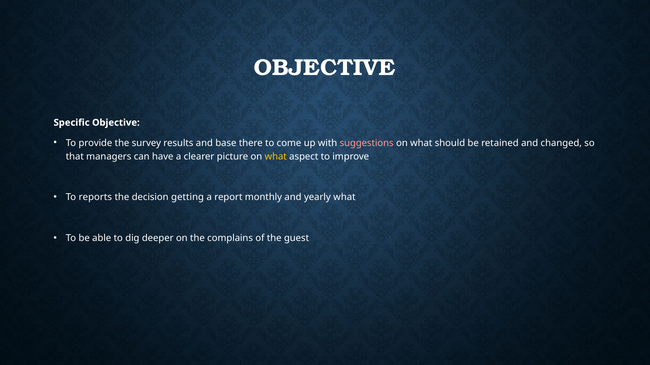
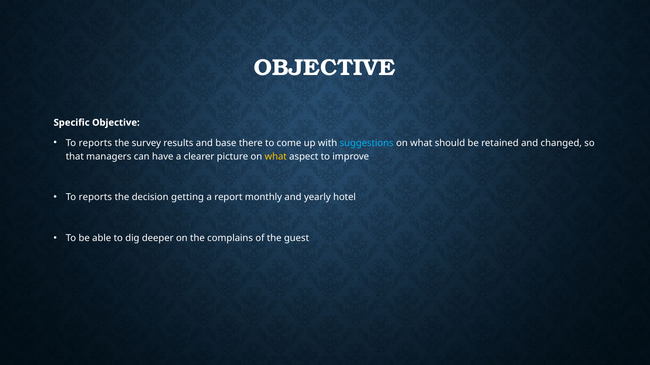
provide: provide -> reports (95, 143)
suggestions colour: pink -> light blue (367, 143)
yearly what: what -> hotel (345, 198)
